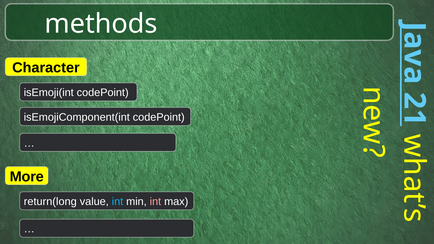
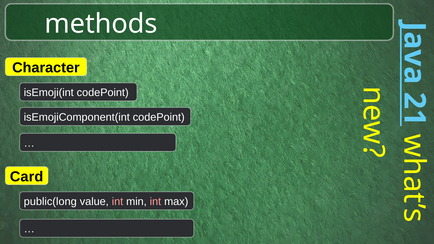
More: More -> Card (27, 177)
return(long: return(long -> public(long (50, 202)
int colour: light blue -> pink (118, 202)
